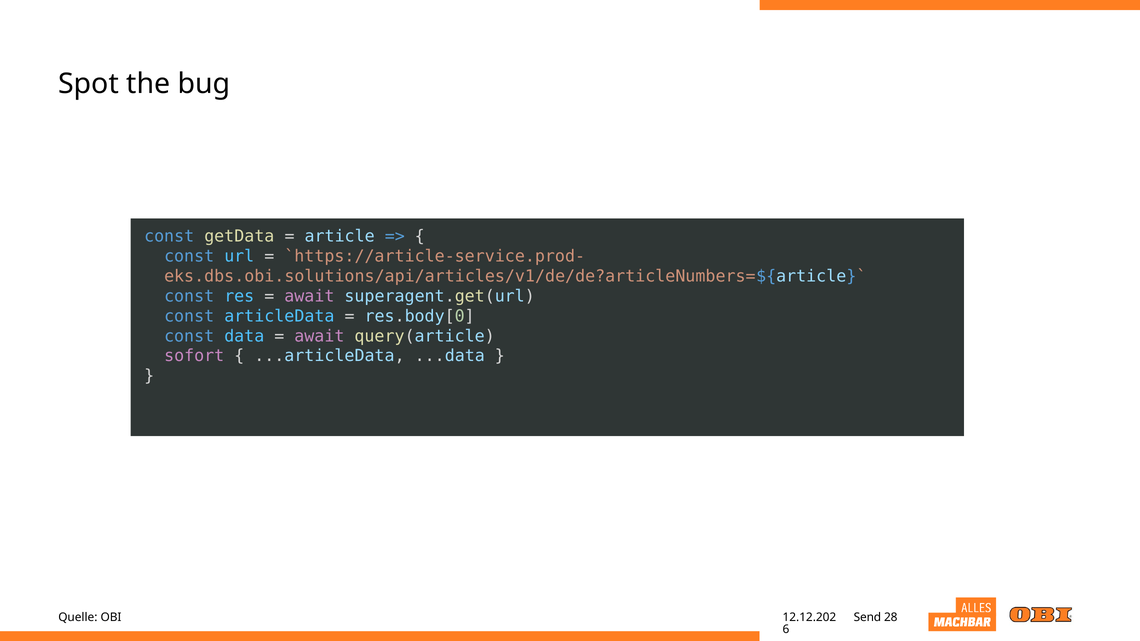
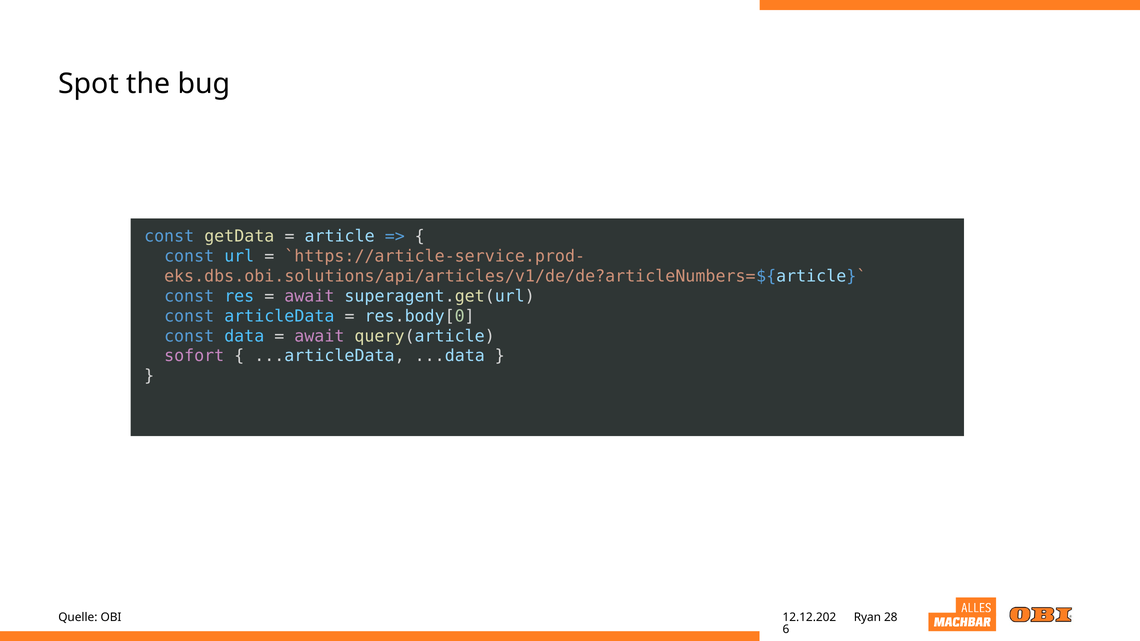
Send: Send -> Ryan (867, 618)
